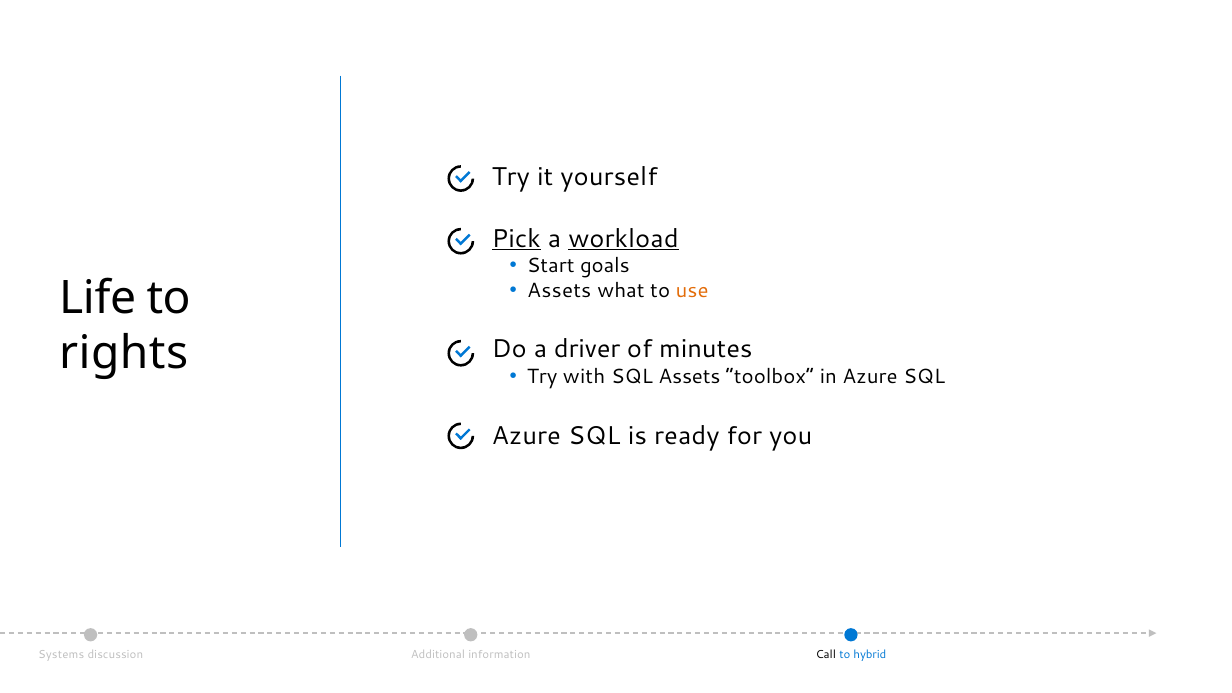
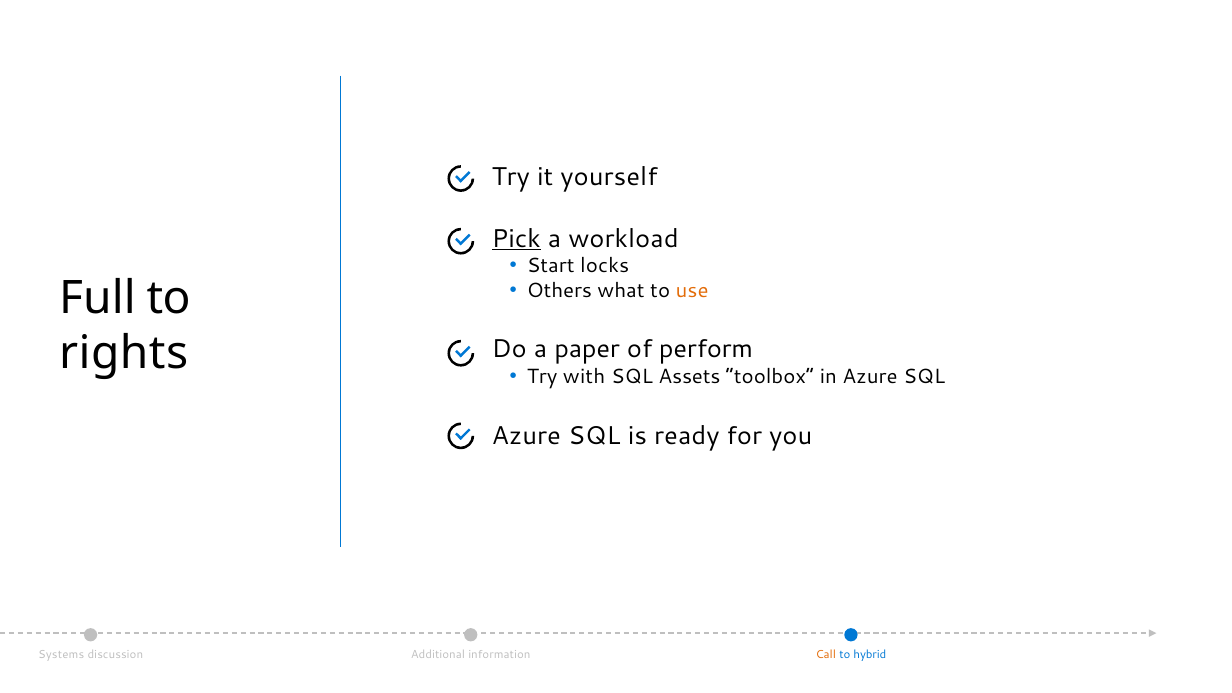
workload underline: present -> none (624, 239)
goals: goals -> locks (605, 266)
Assets: Assets -> Others (559, 291)
Life: Life -> Full (97, 298)
driver: driver -> paper (587, 349)
minutes: minutes -> perform (706, 349)
Call colour: black -> orange (826, 654)
